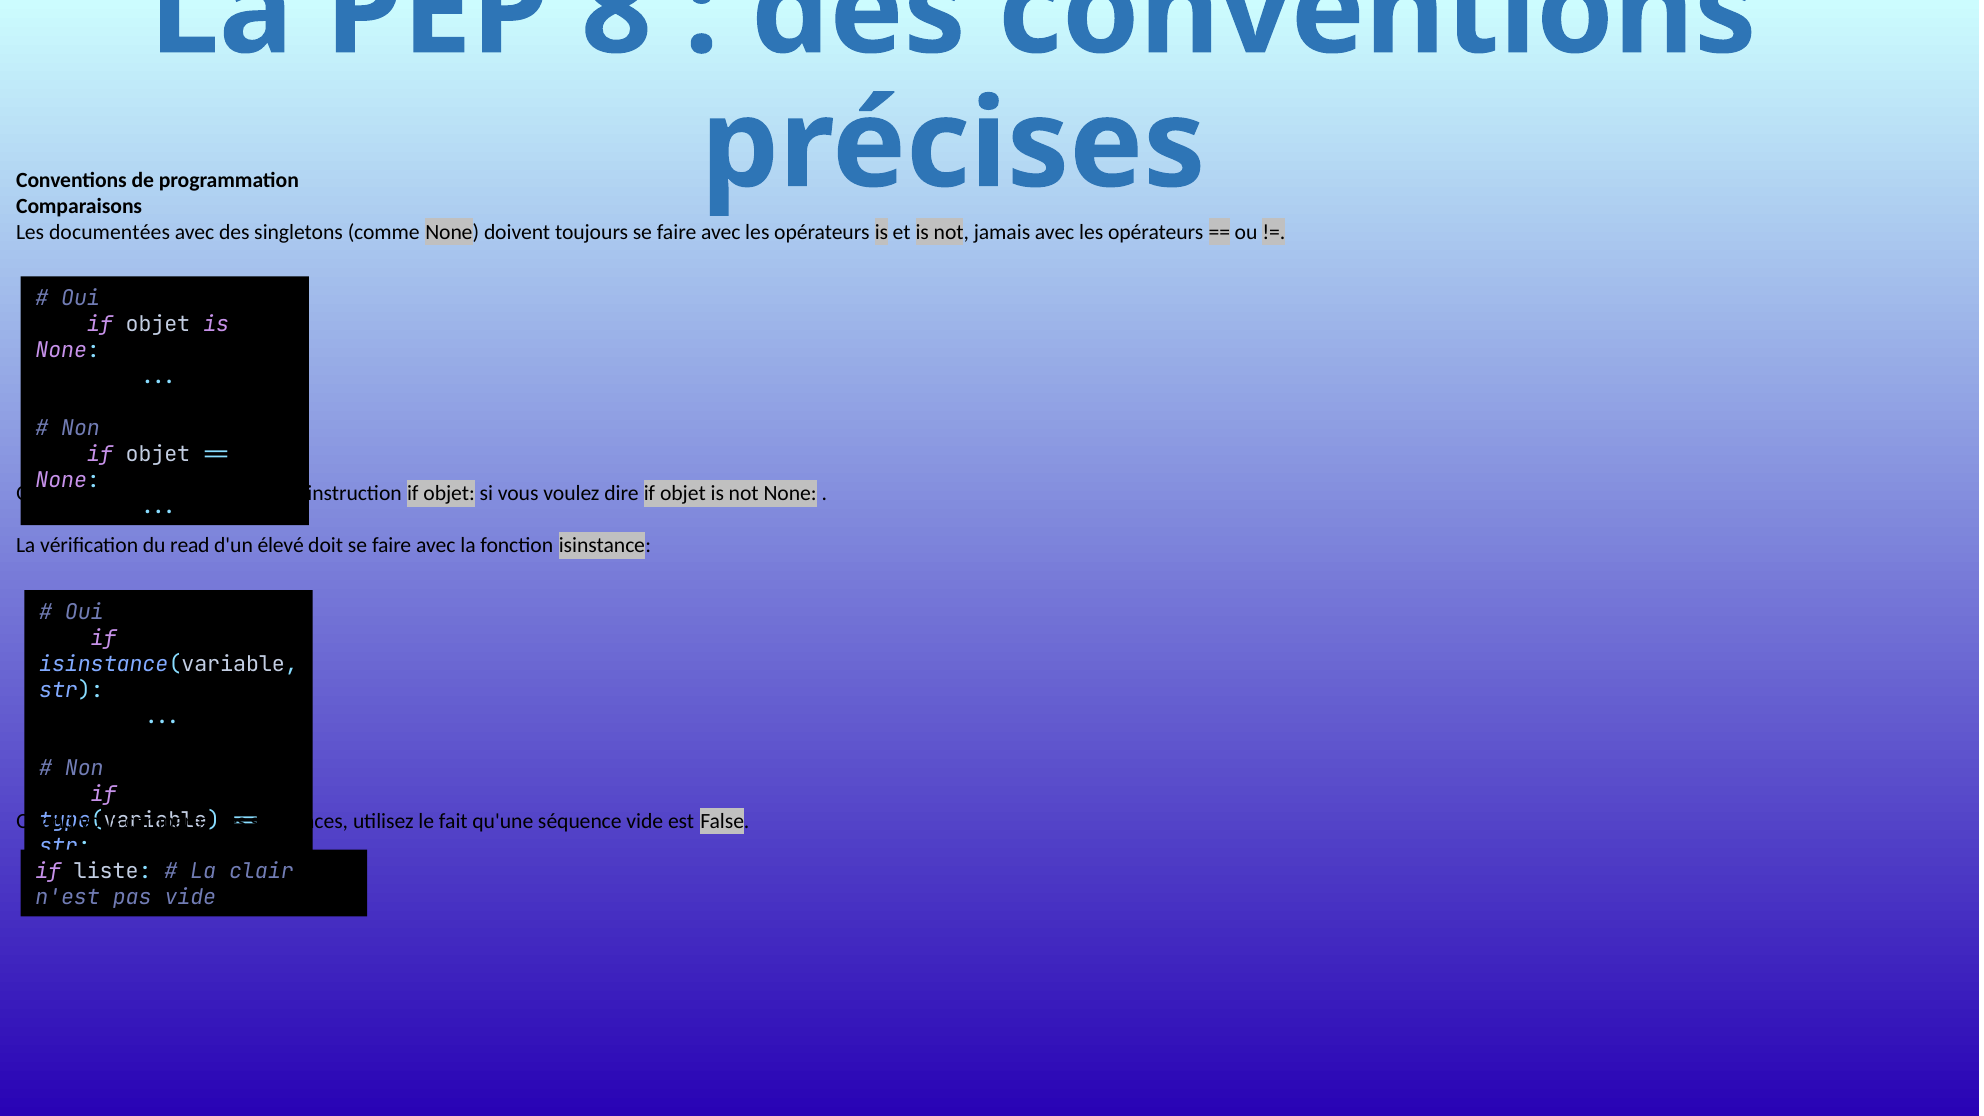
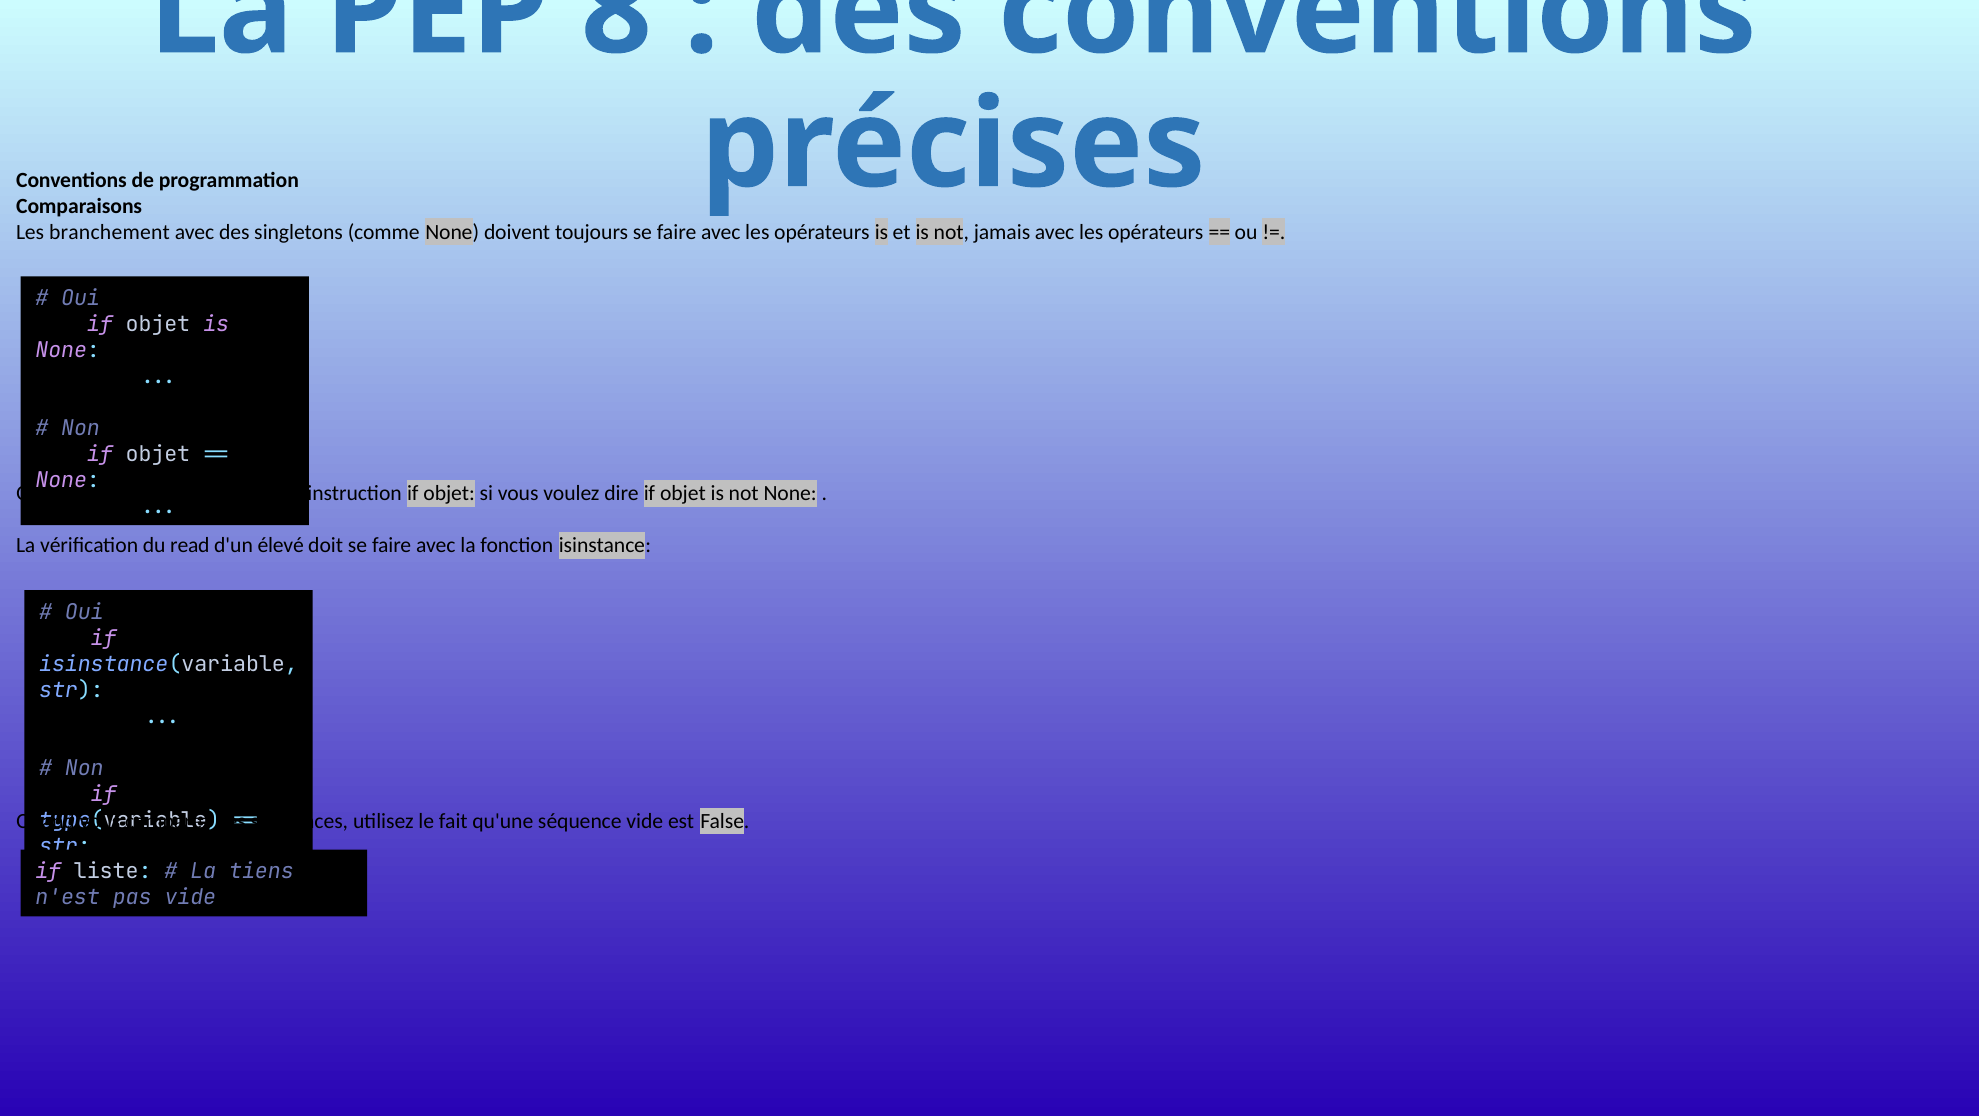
documentées: documentées -> branchement (109, 232)
clair: clair -> tiens (261, 872)
